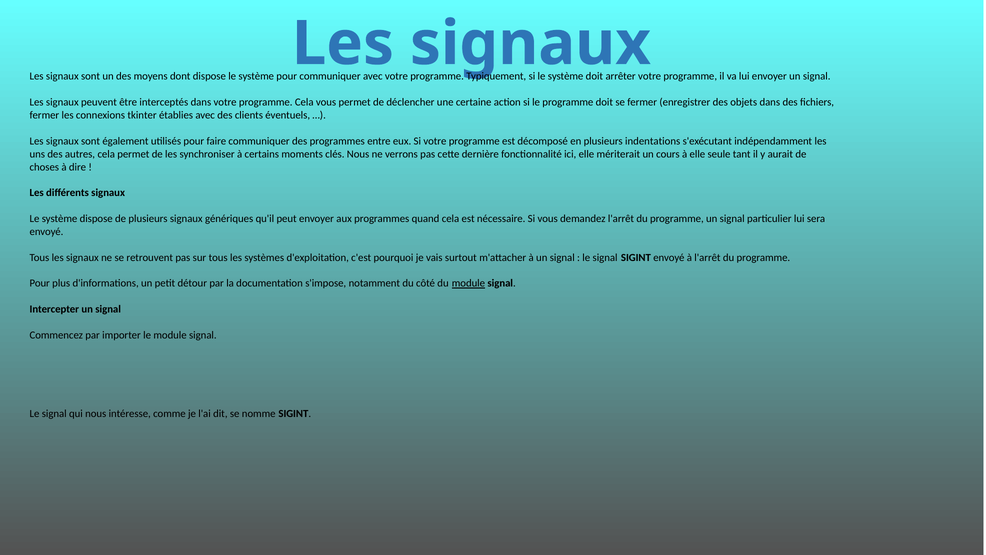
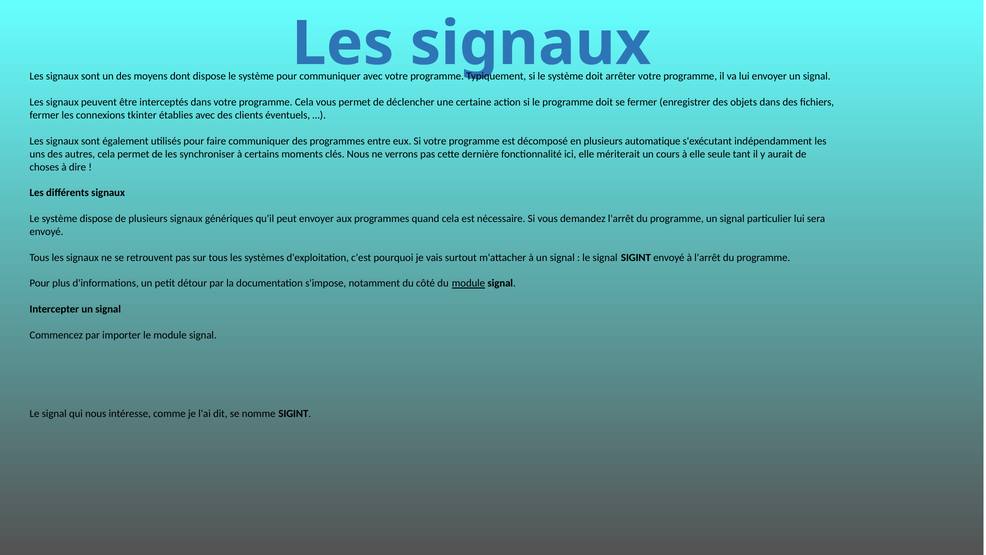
indentations: indentations -> automatique (653, 141)
